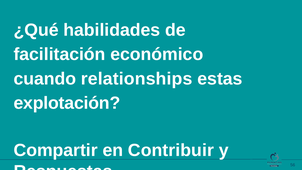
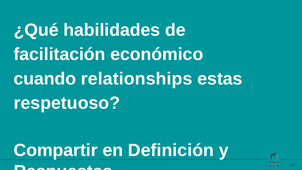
explotación: explotación -> respetuoso (67, 103)
Contribuir: Contribuir -> Definición (171, 150)
